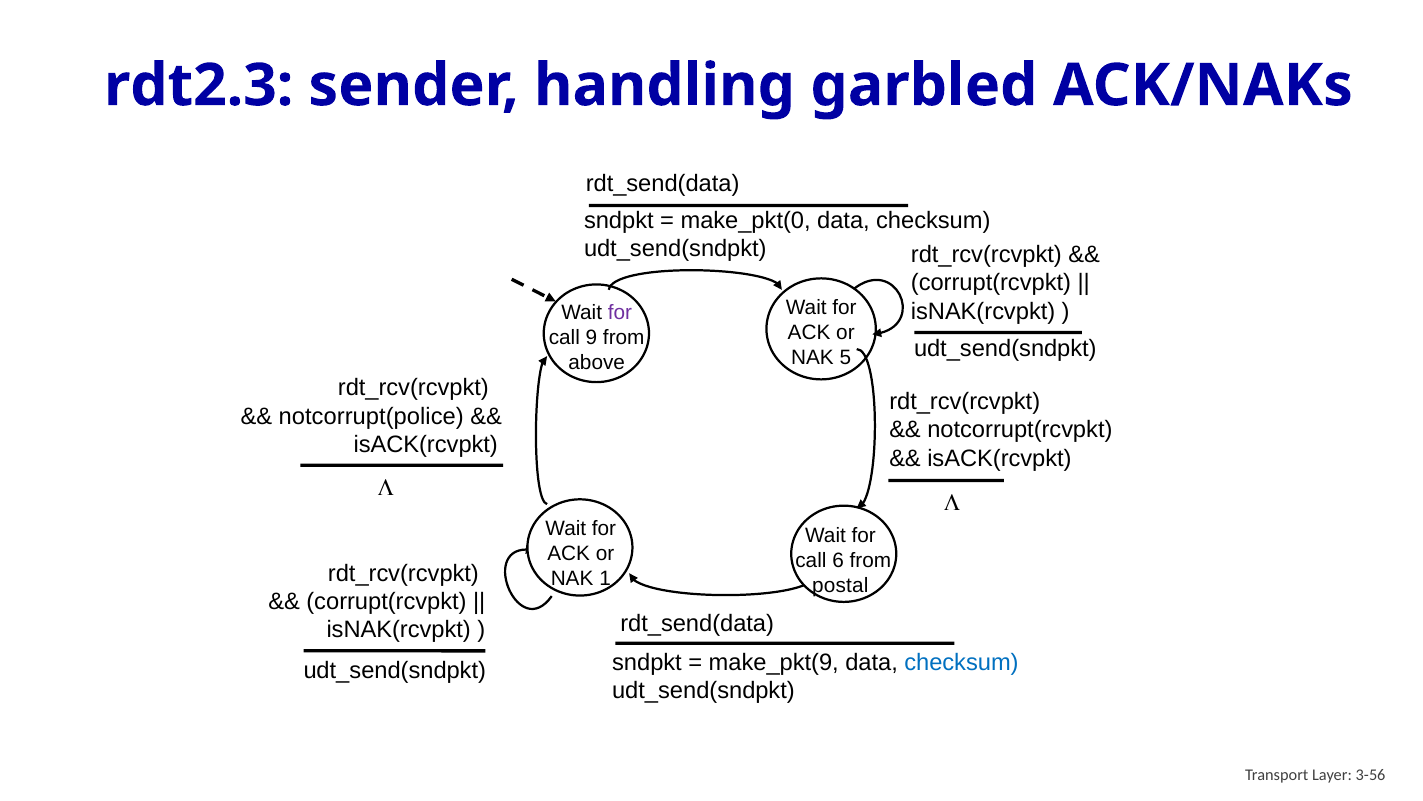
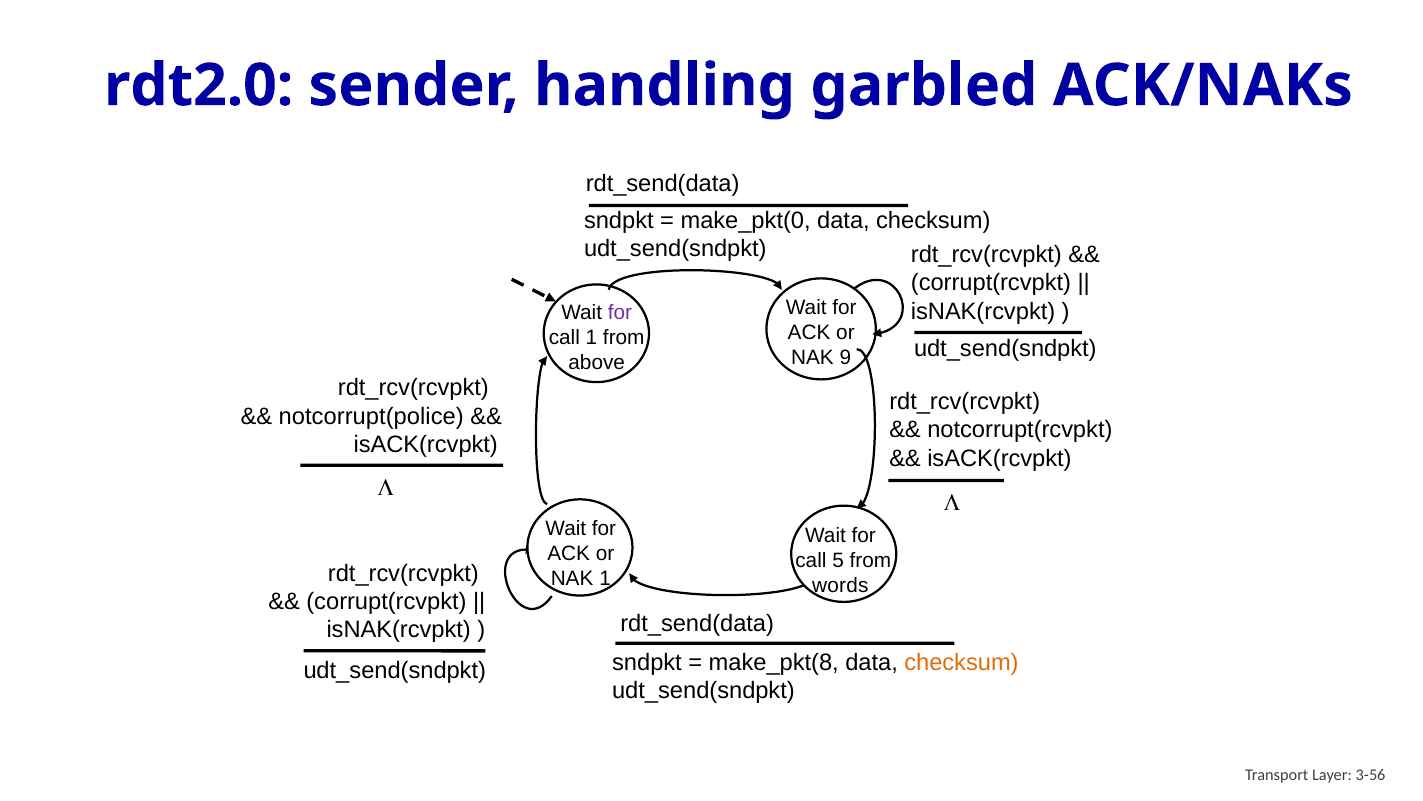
rdt2.3: rdt2.3 -> rdt2.0 (199, 86)
call 9: 9 -> 1 (592, 337)
5: 5 -> 9 (845, 357)
6: 6 -> 5 (838, 560)
postal: postal -> words (840, 585)
make_pkt(9: make_pkt(9 -> make_pkt(8 (774, 662)
checksum colour: blue -> orange (961, 662)
